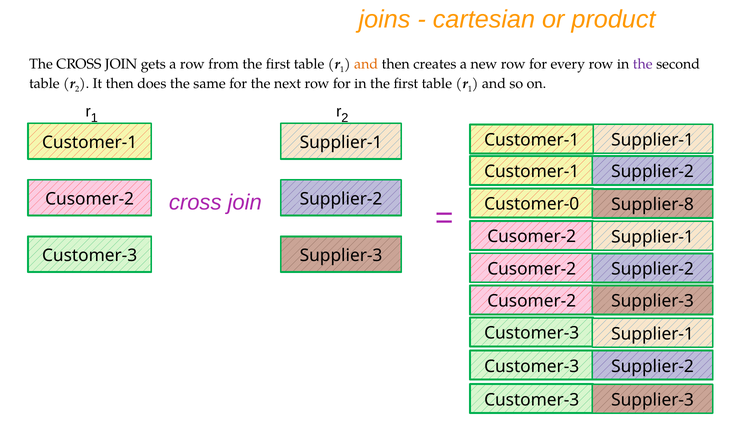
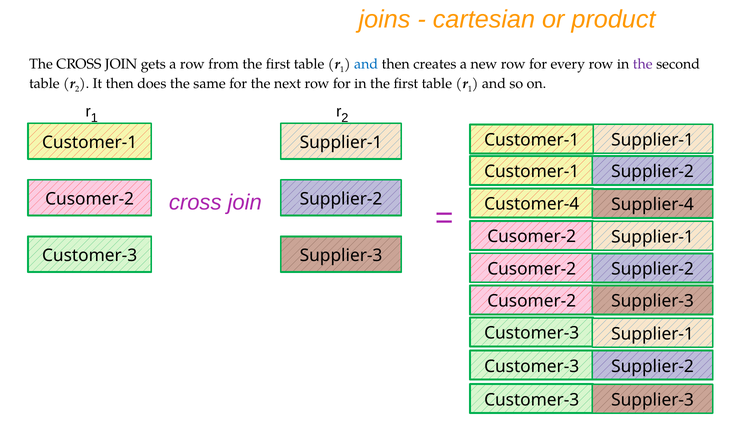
and colour: orange -> blue (366, 64)
Customer-0: Customer-0 -> Customer-4 (532, 204)
Supplier-8: Supplier-8 -> Supplier-4 (653, 205)
